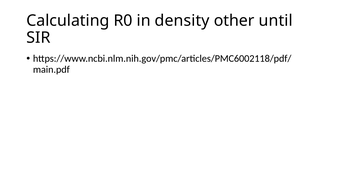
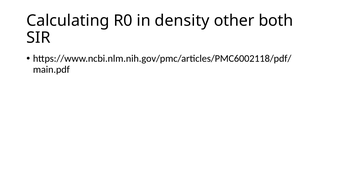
until: until -> both (276, 21)
